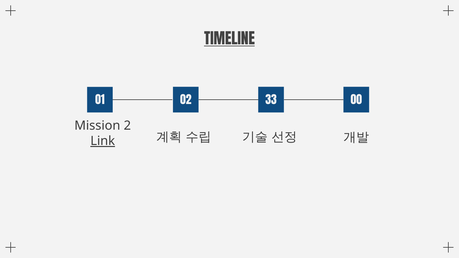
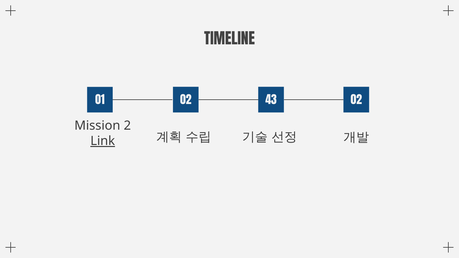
TIMELINE underline: present -> none (229, 39)
33: 33 -> 43 (271, 101)
01 00: 00 -> 02 (356, 101)
